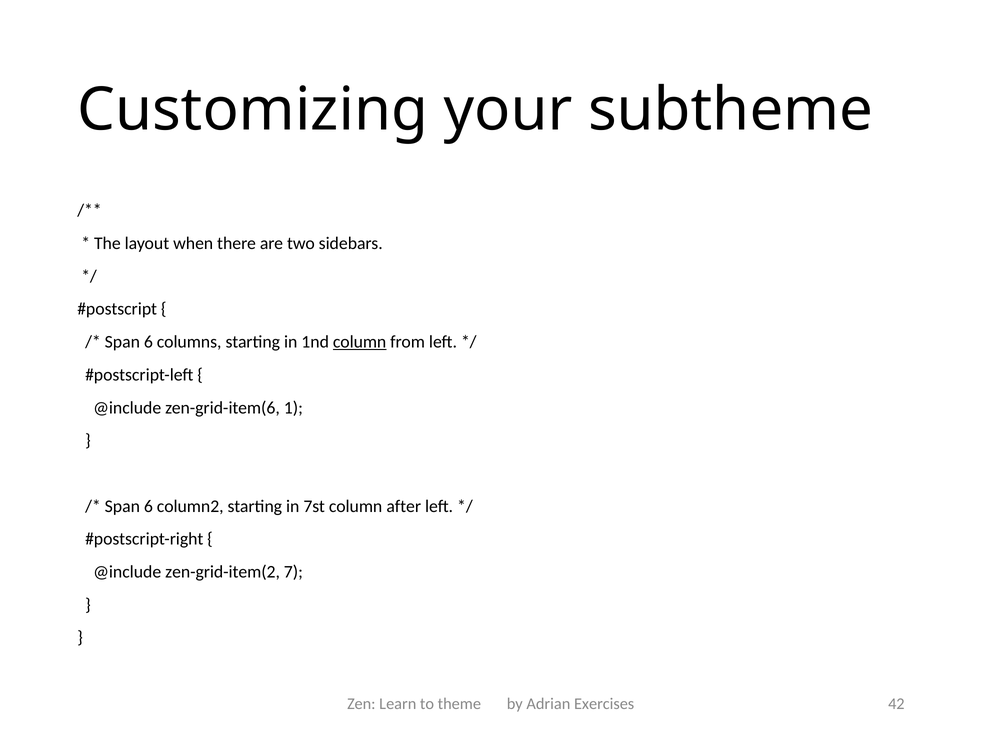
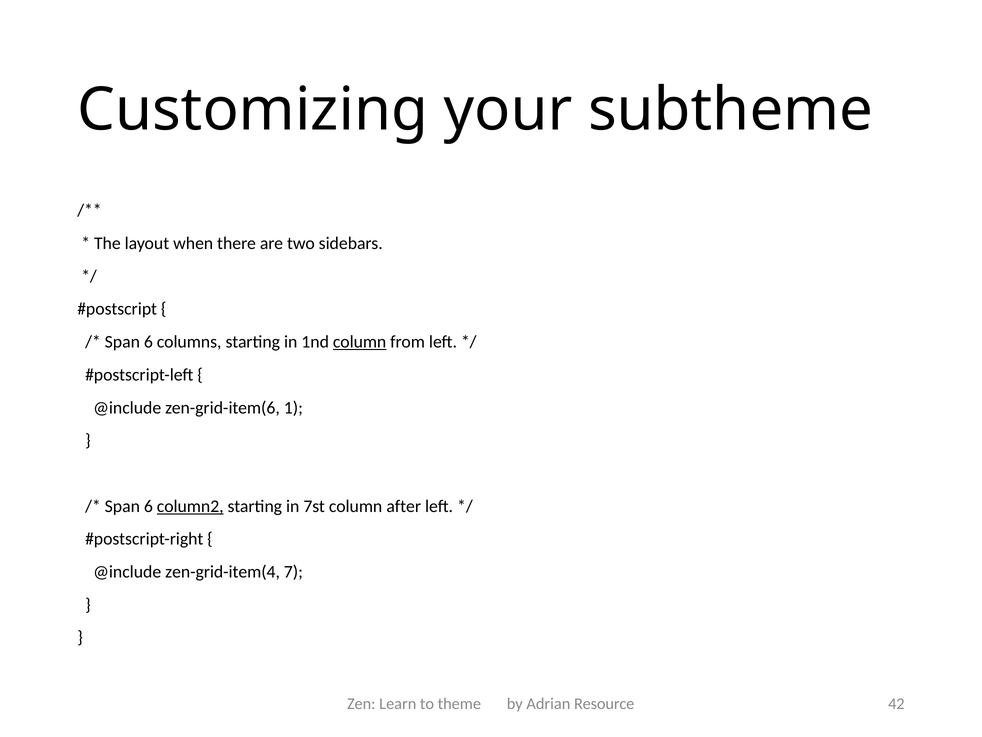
column2 underline: none -> present (190, 506)
zen-grid-item(2: zen-grid-item(2 -> zen-grid-item(4 (223, 571)
Exercises: Exercises -> Resource (604, 703)
